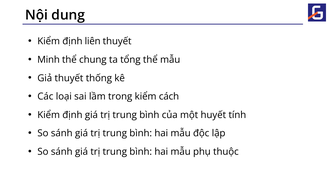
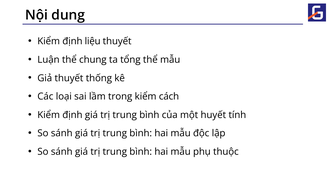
liên: liên -> liệu (93, 41)
Minh: Minh -> Luận (48, 60)
